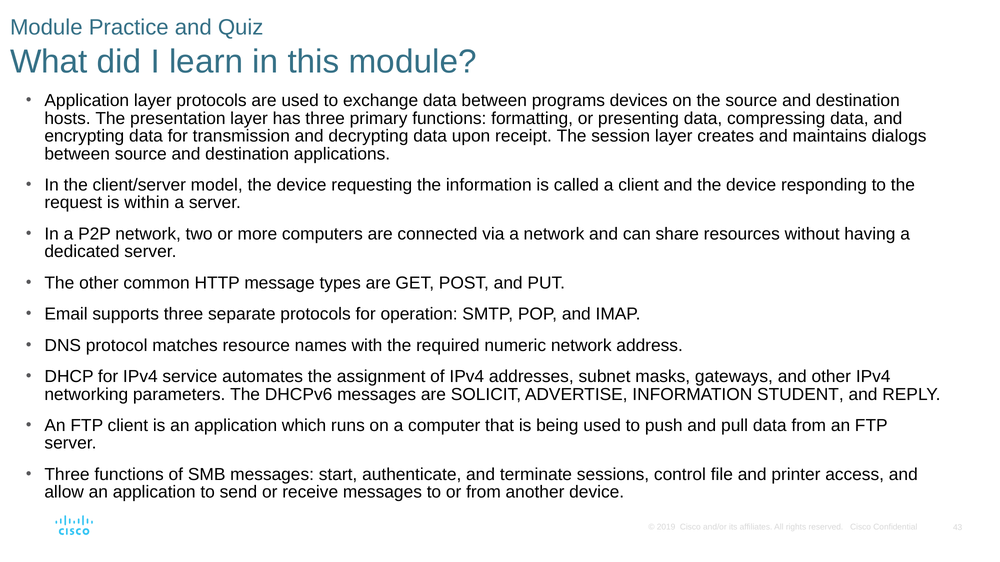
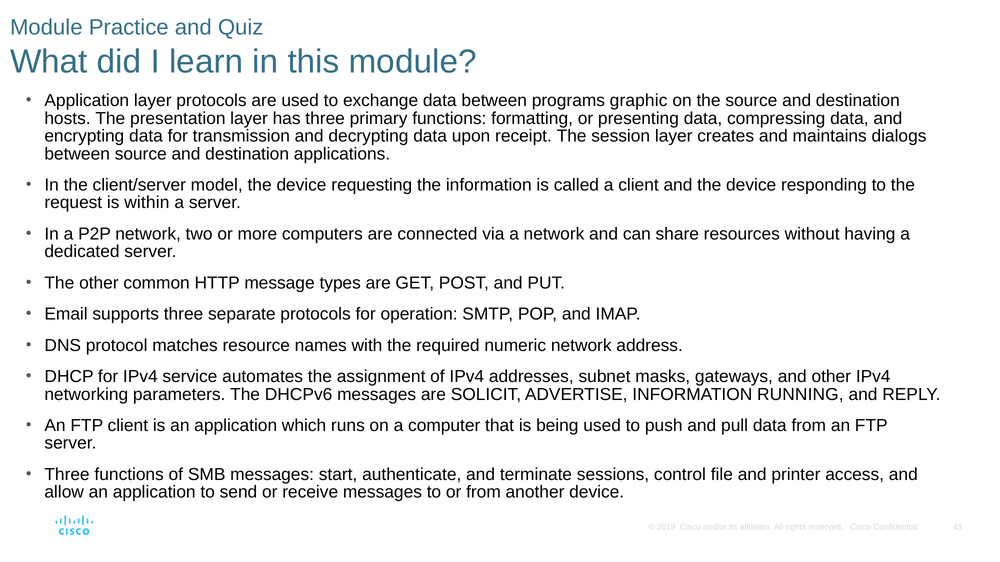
devices: devices -> graphic (639, 101)
STUDENT: STUDENT -> RUNNING (800, 395)
